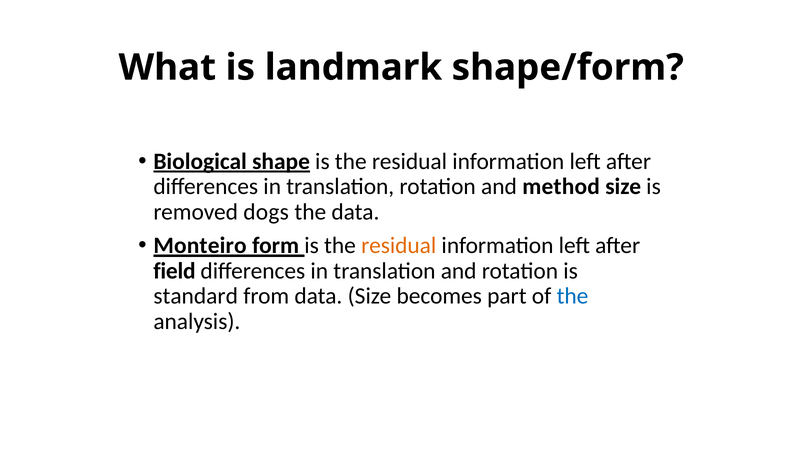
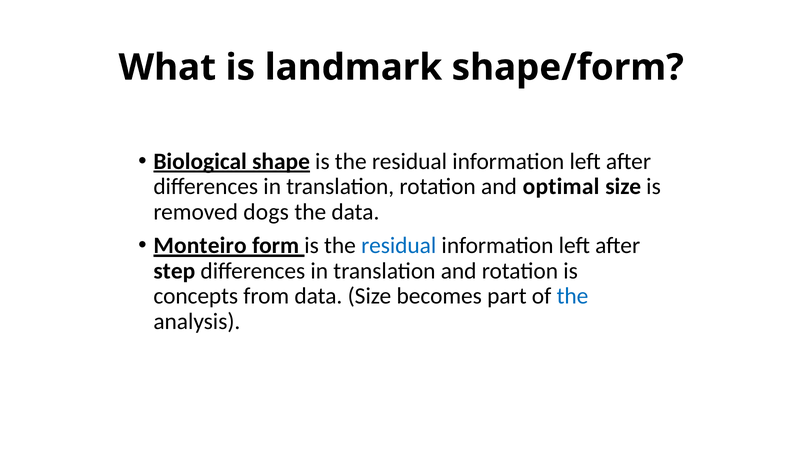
method: method -> optimal (561, 187)
residual colour: orange -> blue (399, 245)
field: field -> step (174, 271)
standard: standard -> concepts (196, 296)
